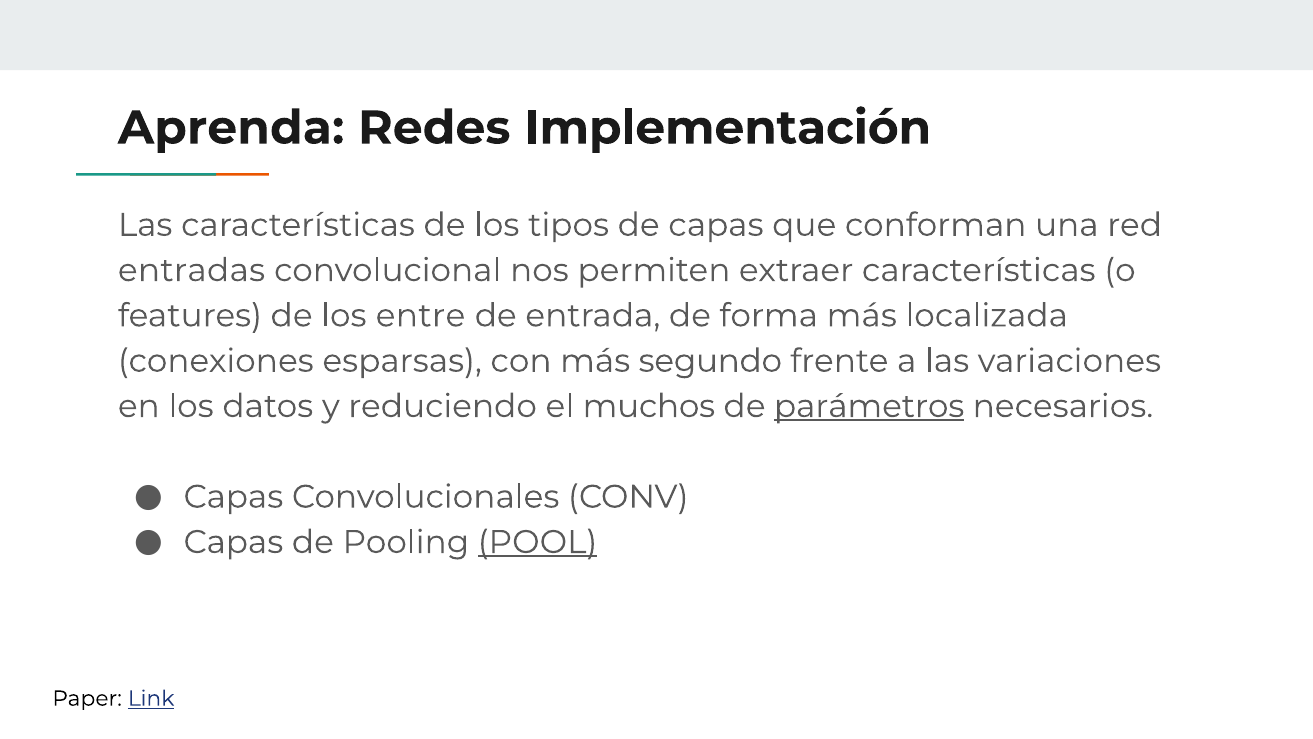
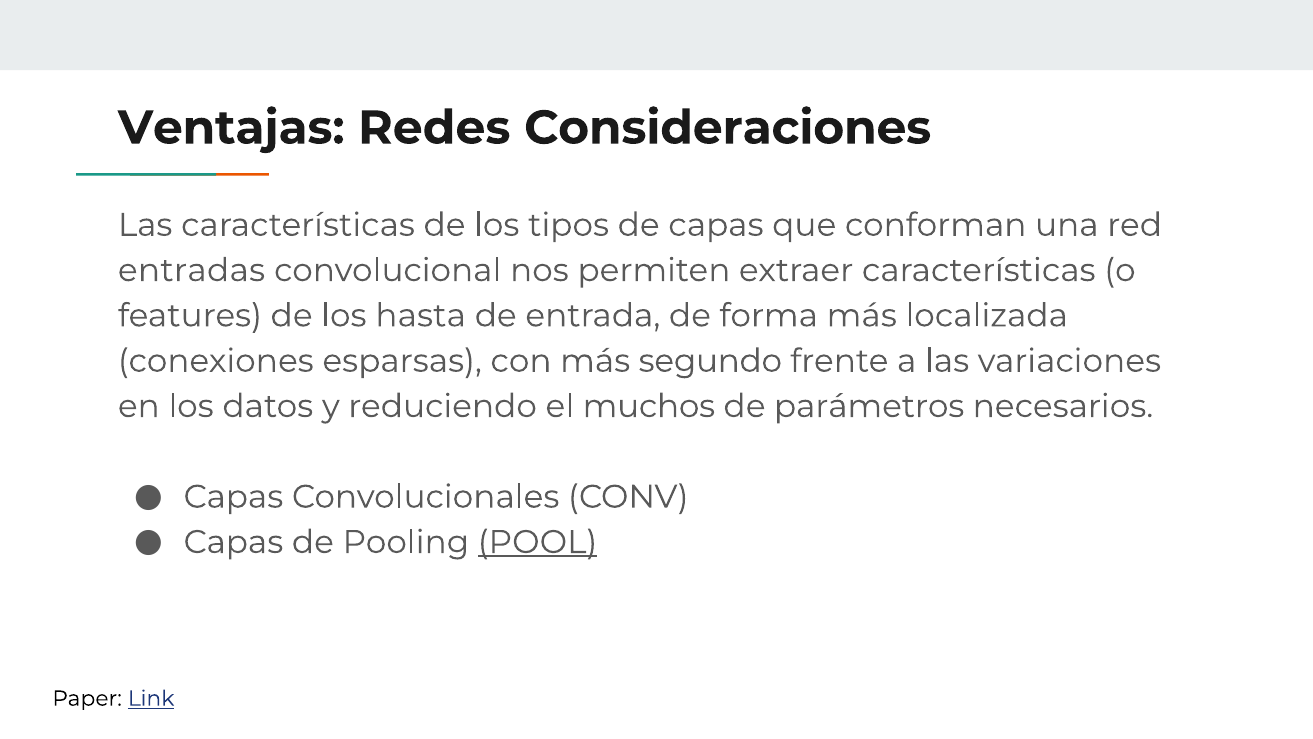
Aprenda: Aprenda -> Ventajas (231, 128)
Implementación: Implementación -> Consideraciones (728, 128)
entre: entre -> hasta (421, 315)
parámetros underline: present -> none (869, 406)
